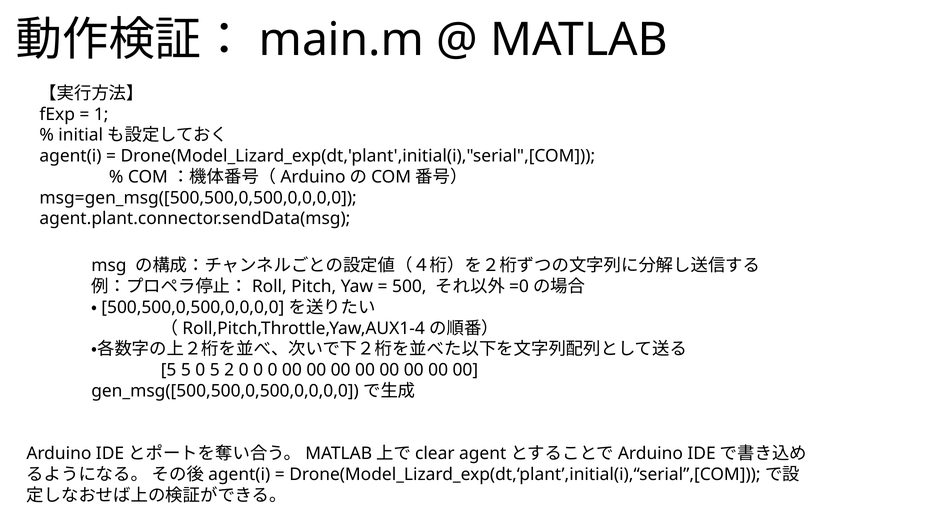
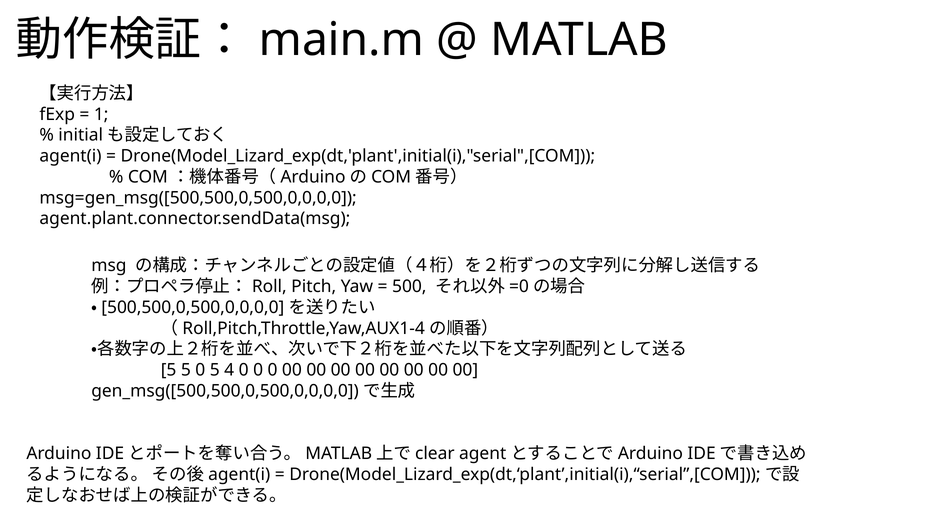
2: 2 -> 4 (229, 370)
